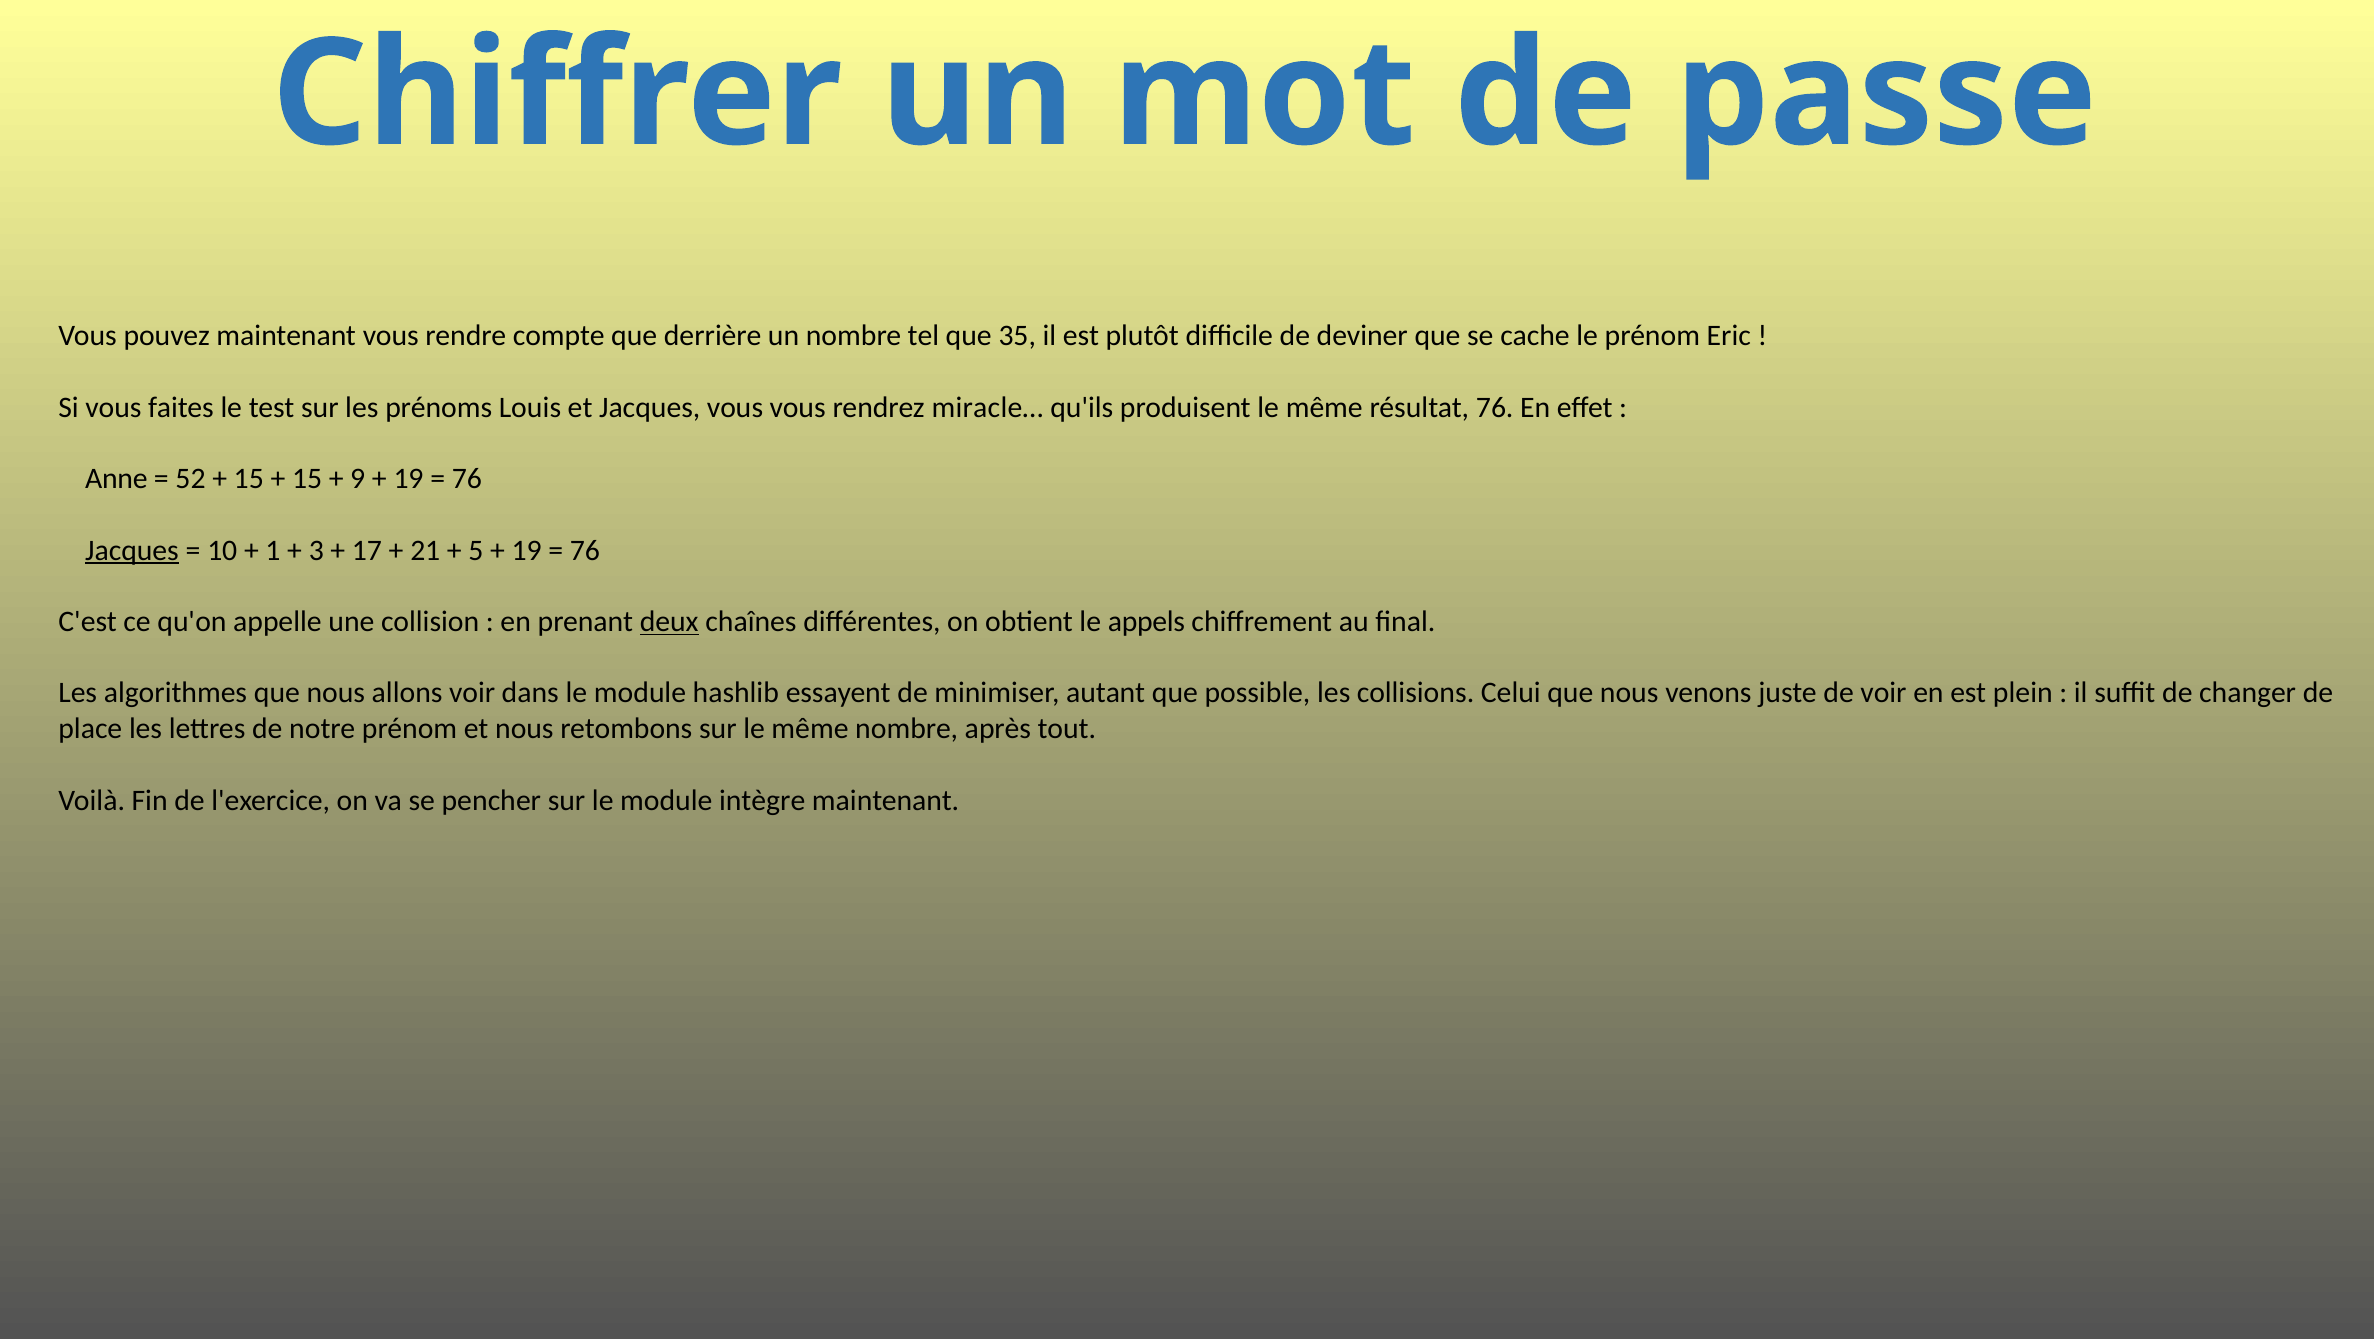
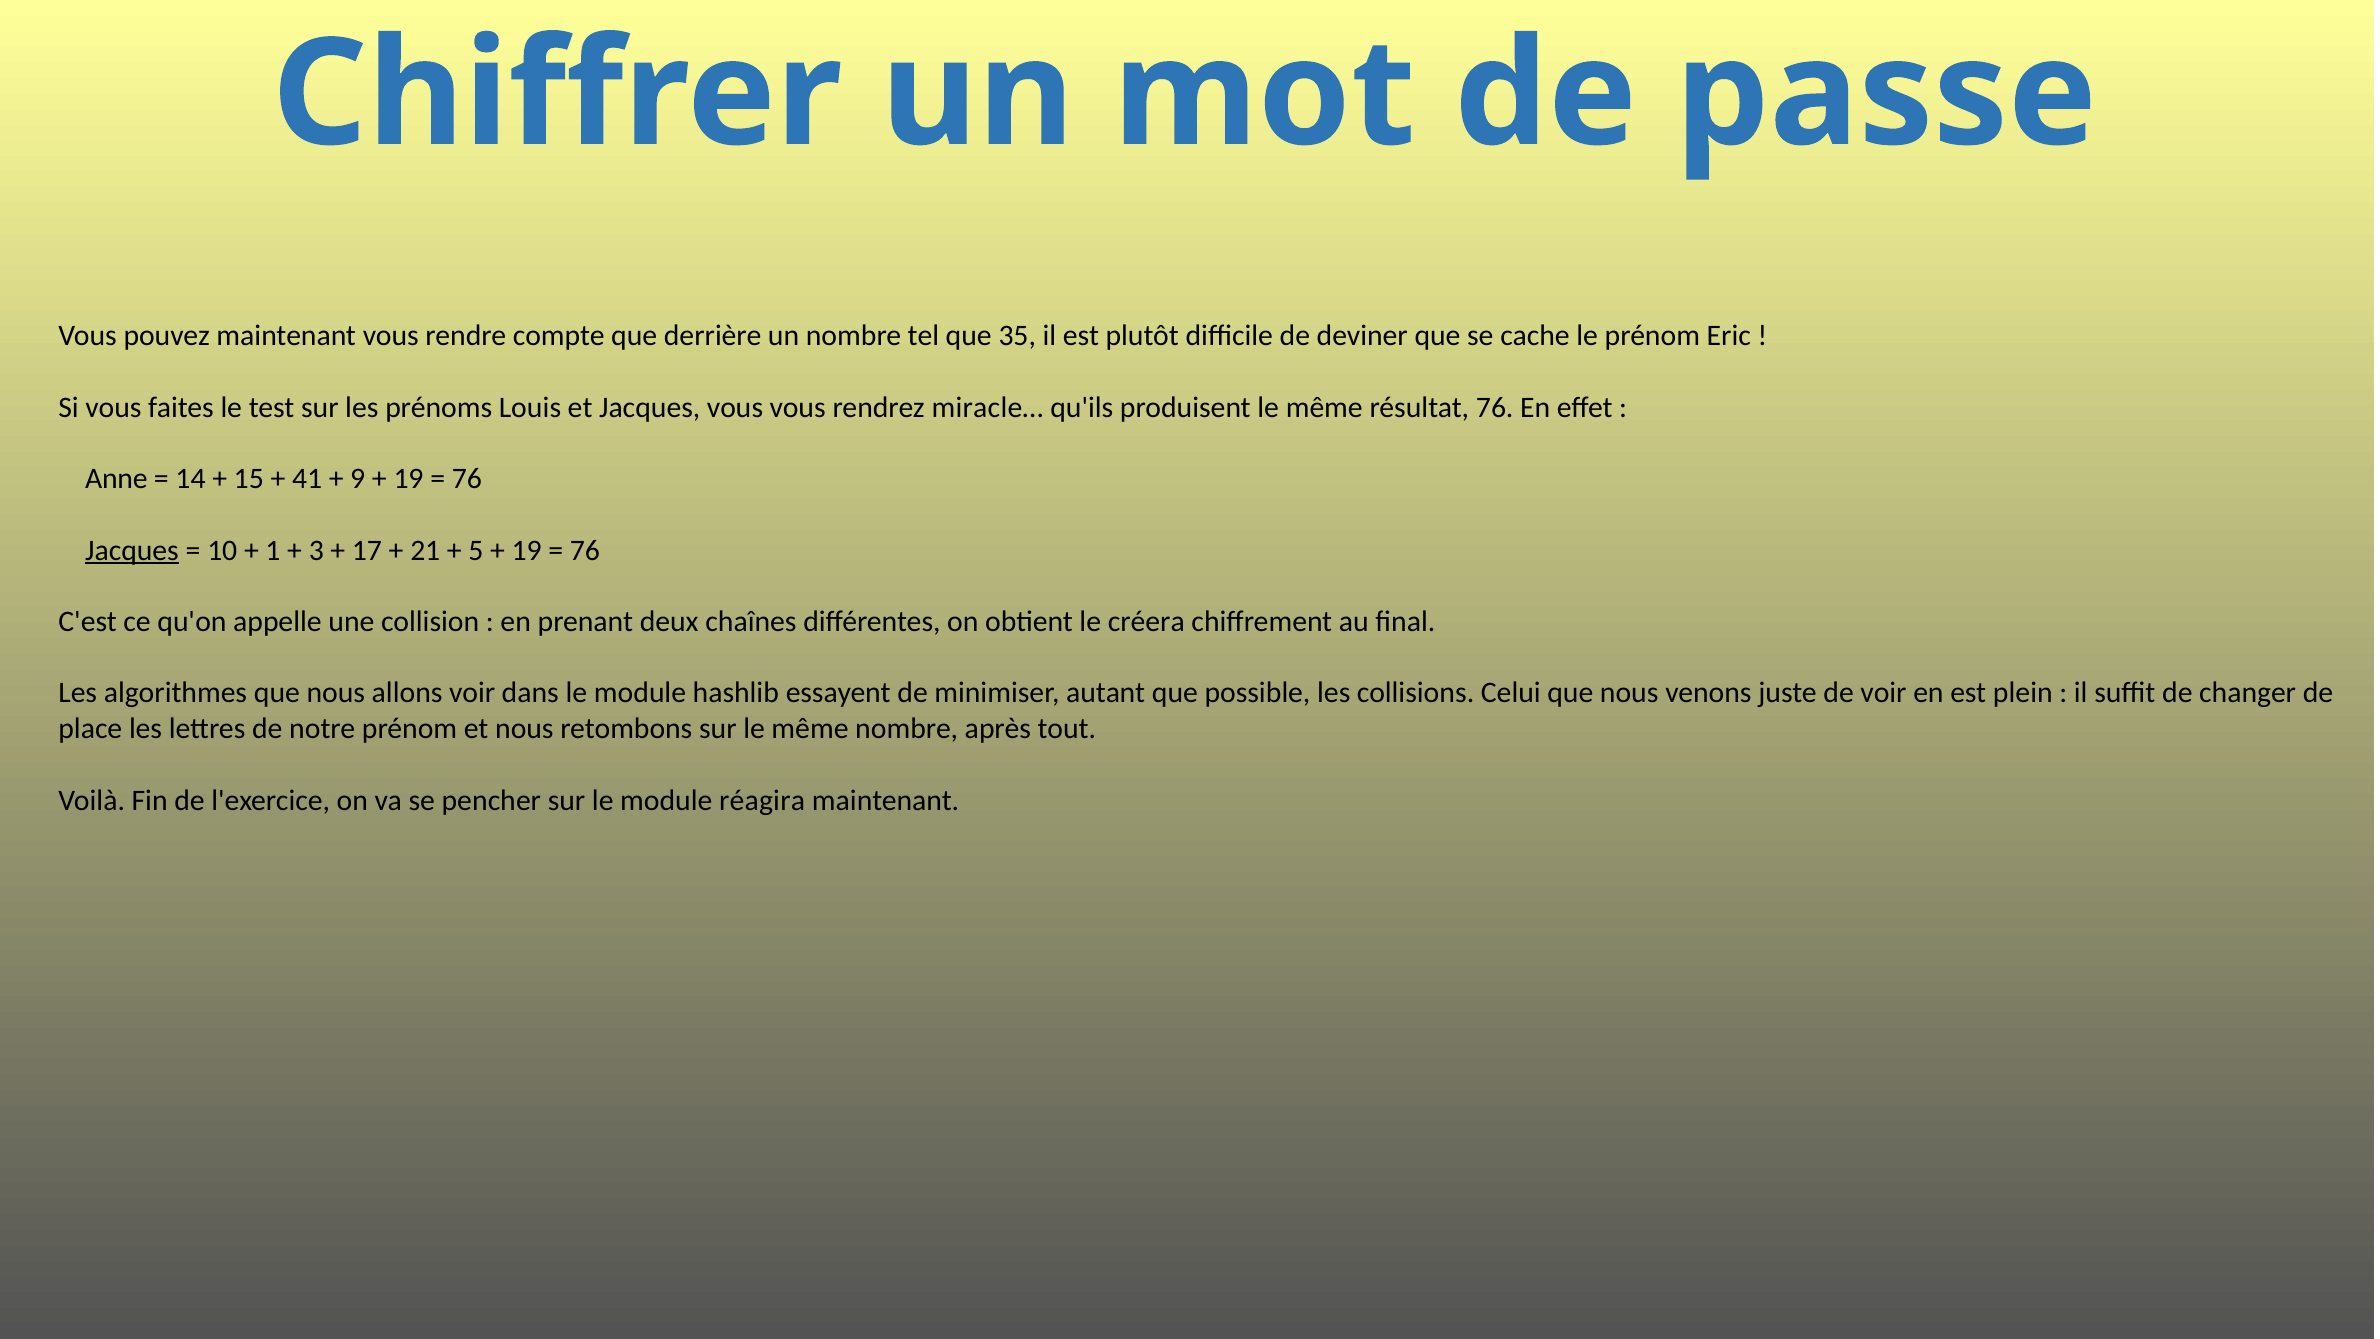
52: 52 -> 14 (191, 479)
15: 15 -> 41 (307, 479)
deux underline: present -> none (669, 622)
appels: appels -> créera (1146, 622)
intègre: intègre -> réagira (762, 800)
